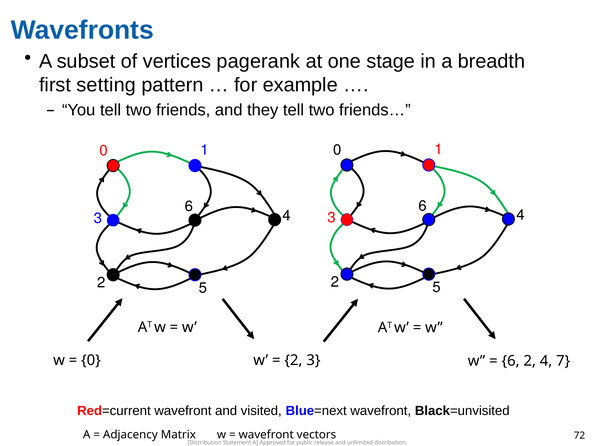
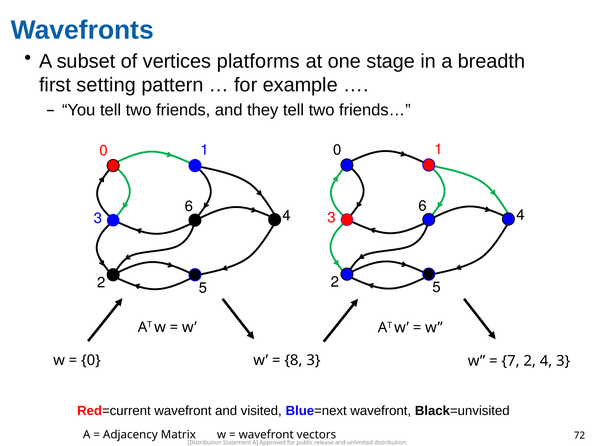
pagerank: pagerank -> platforms (258, 61)
2: 2 -> 8 (293, 360)
6: 6 -> 7 (511, 361)
4 7: 7 -> 3 (563, 361)
